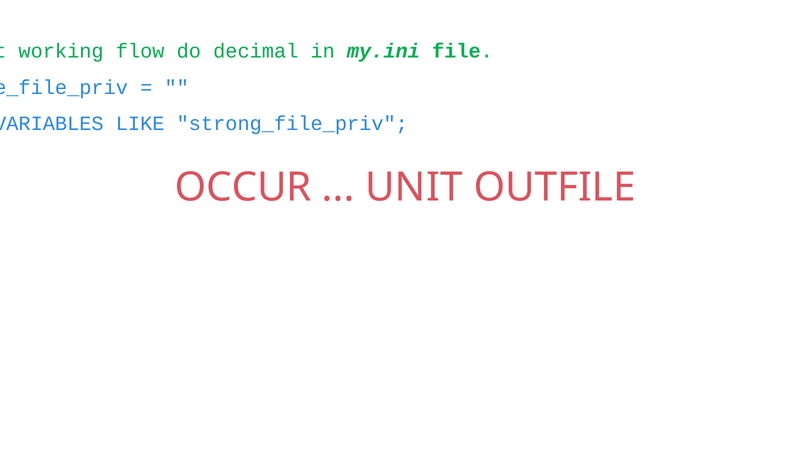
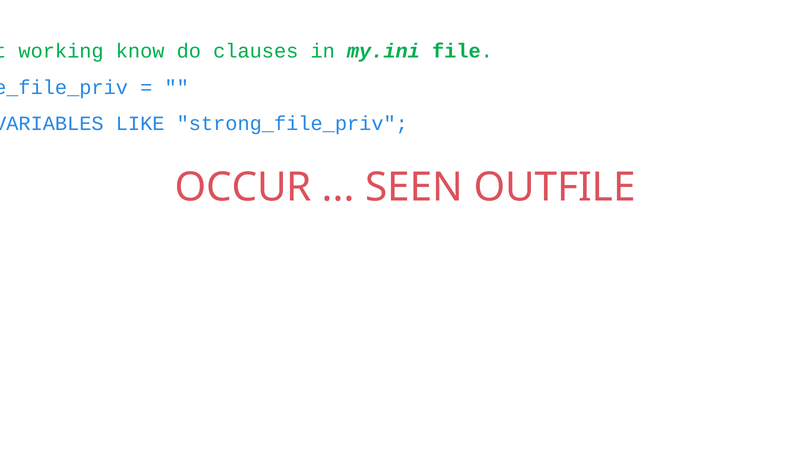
flow: flow -> know (140, 51)
decimal: decimal -> clauses (256, 51)
UNIT: UNIT -> SEEN (414, 187)
